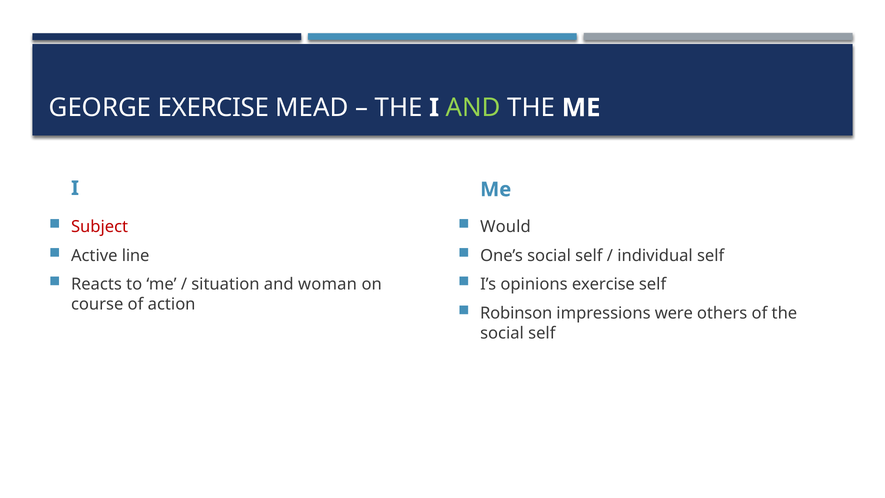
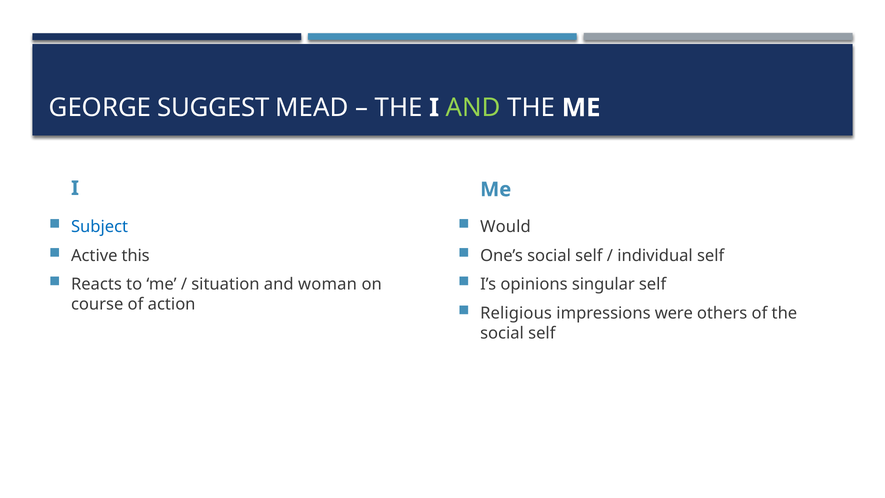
GEORGE EXERCISE: EXERCISE -> SUGGEST (213, 108)
Subject colour: red -> blue (100, 227)
line: line -> this (136, 256)
opinions exercise: exercise -> singular (603, 284)
Robinson: Robinson -> Religious (516, 313)
